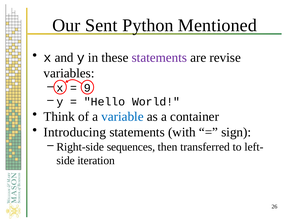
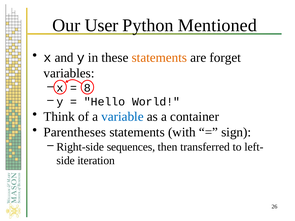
Sent: Sent -> User (101, 25)
statements colour: purple -> orange (159, 58)
revise: revise -> forget (225, 58)
9: 9 -> 8 (87, 88)
Introducing: Introducing -> Parentheses (75, 132)
